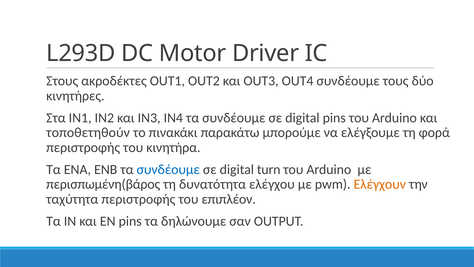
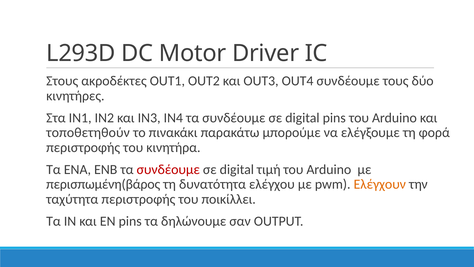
συνδέουμε colour: blue -> red (168, 169)
turn: turn -> τιμή (269, 169)
επιπλέον: επιπλέον -> ποικίλλει (229, 199)
